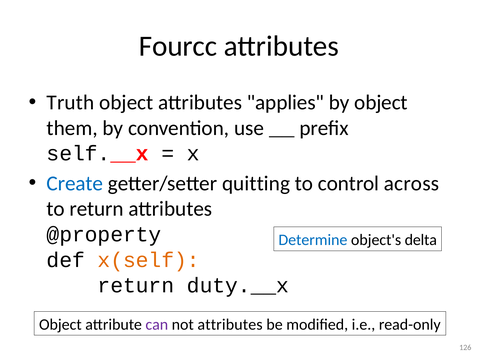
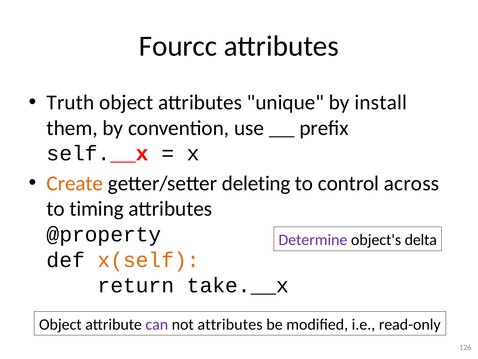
applies: applies -> unique (285, 102)
by object: object -> install (381, 102)
Create colour: blue -> orange (75, 183)
quitting: quitting -> deleting (256, 183)
to return: return -> timing (97, 209)
Determine colour: blue -> purple (313, 240)
duty.__x: duty.__x -> take.__x (238, 285)
